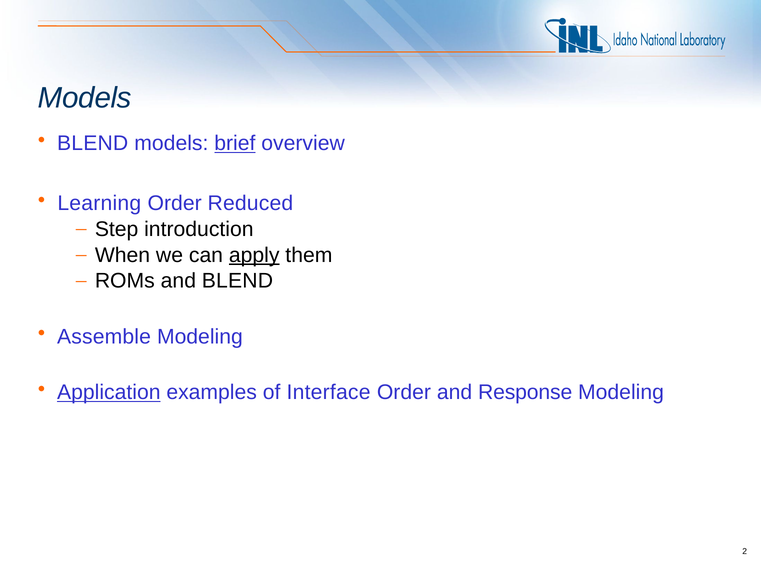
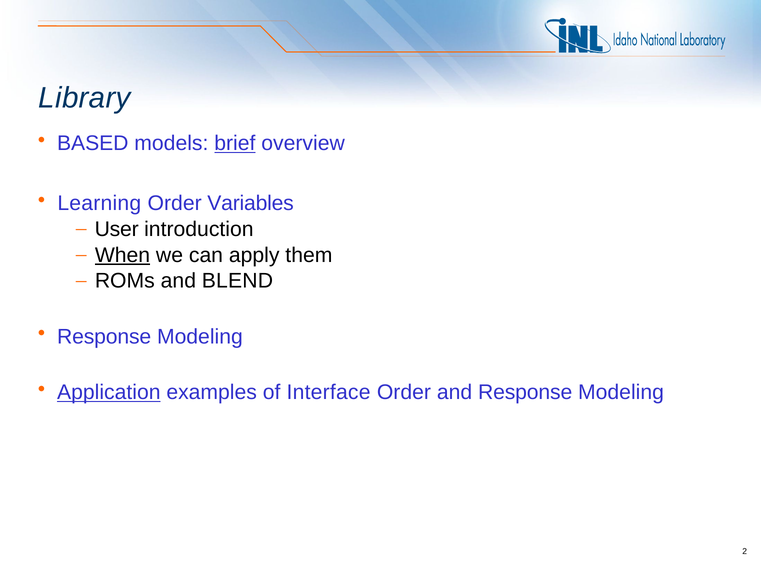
Models: Models -> Library (85, 98)
BLEND: BLEND -> BASED (93, 143)
Reduced: Reduced -> Variables (251, 203)
Step: Step -> User (117, 229)
When underline: none -> present (123, 255)
apply underline: present -> none (254, 255)
Assemble: Assemble -> Response (104, 337)
